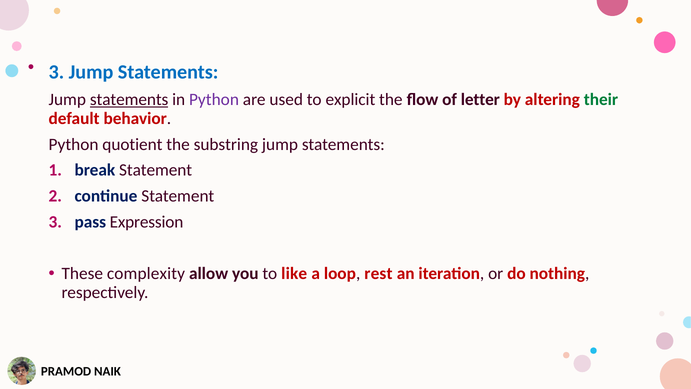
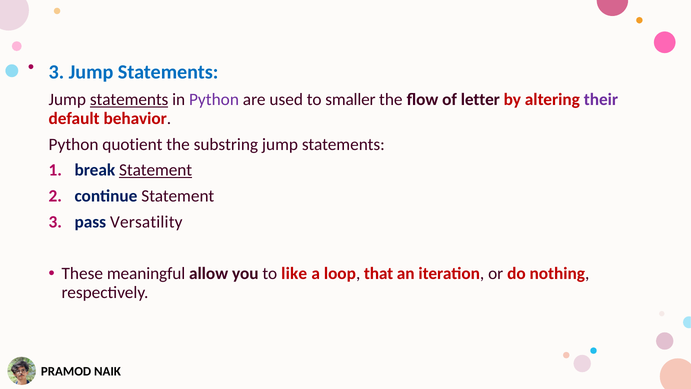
explicit: explicit -> smaller (350, 100)
their colour: green -> purple (601, 100)
Statement underline: none -> present (156, 170)
Expression: Expression -> Versatility (146, 222)
complexity: complexity -> meaningful (146, 273)
rest: rest -> that (379, 273)
